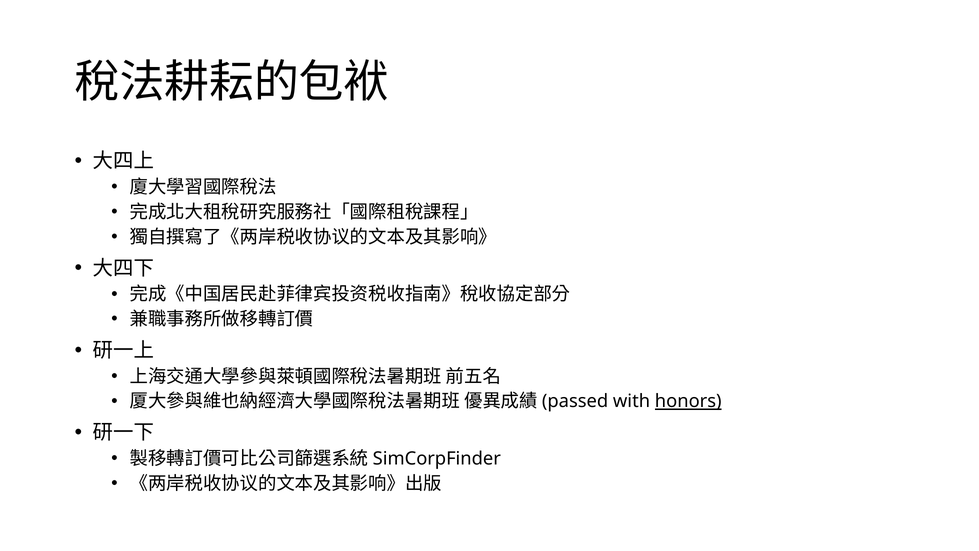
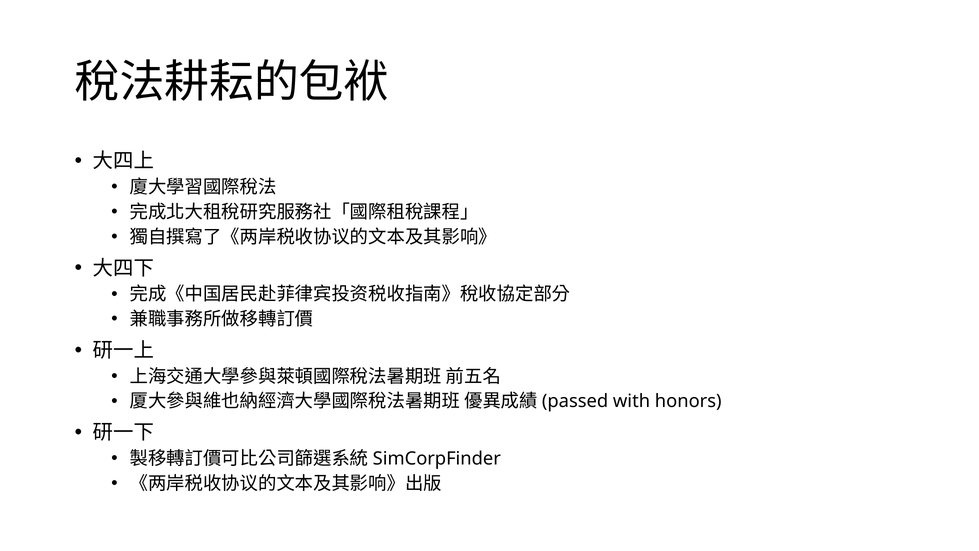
honors underline: present -> none (688, 401)
